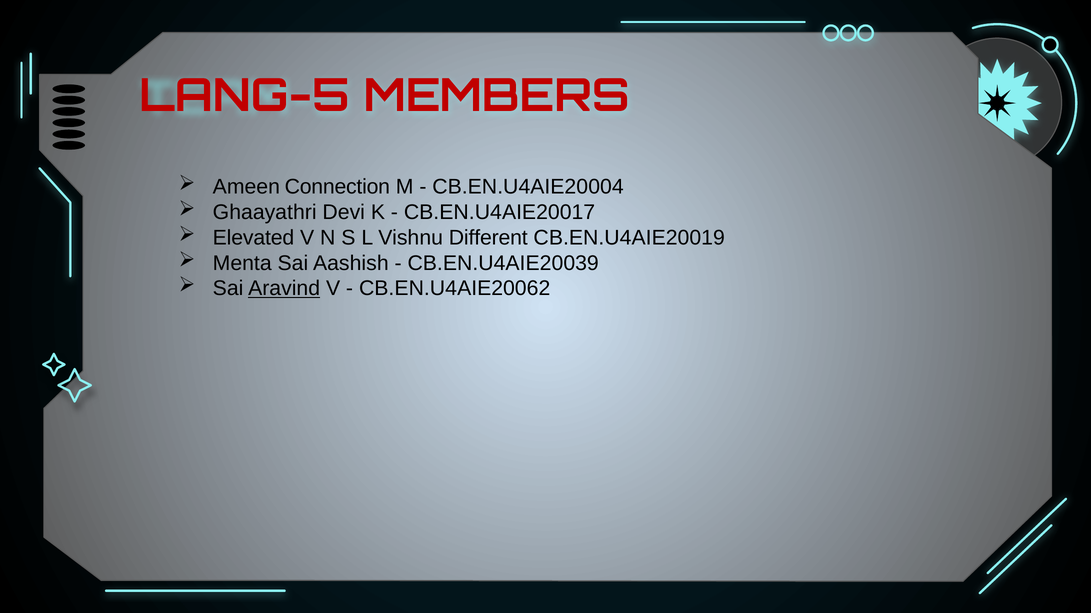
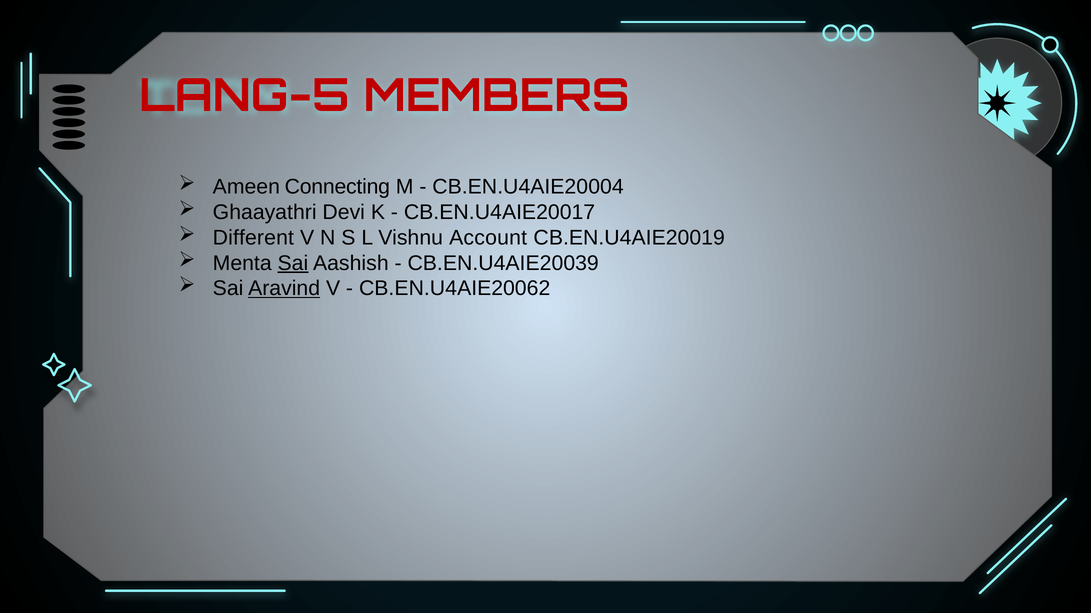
Connection: Connection -> Connecting (337, 187)
Elevated: Elevated -> Different (253, 238)
Different: Different -> Account (488, 238)
Sai underline: none -> present (293, 263)
